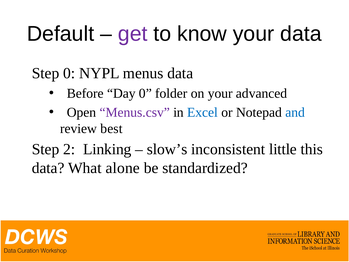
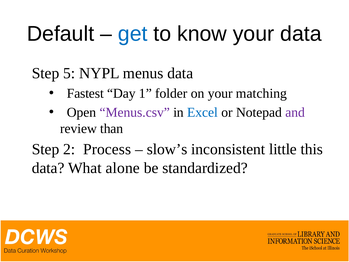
get colour: purple -> blue (133, 34)
Step 0: 0 -> 5 (69, 73)
Before: Before -> Fastest (85, 93)
Day 0: 0 -> 1 (145, 93)
advanced: advanced -> matching (261, 93)
and colour: blue -> purple (295, 112)
best: best -> than (112, 128)
Linking: Linking -> Process (107, 149)
